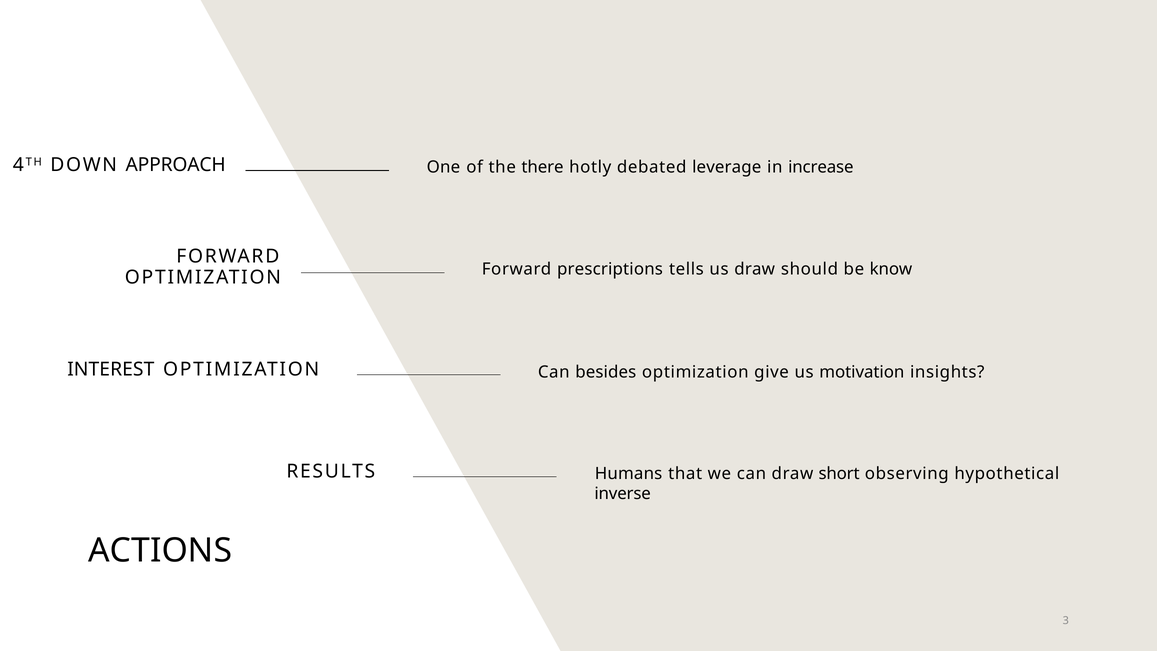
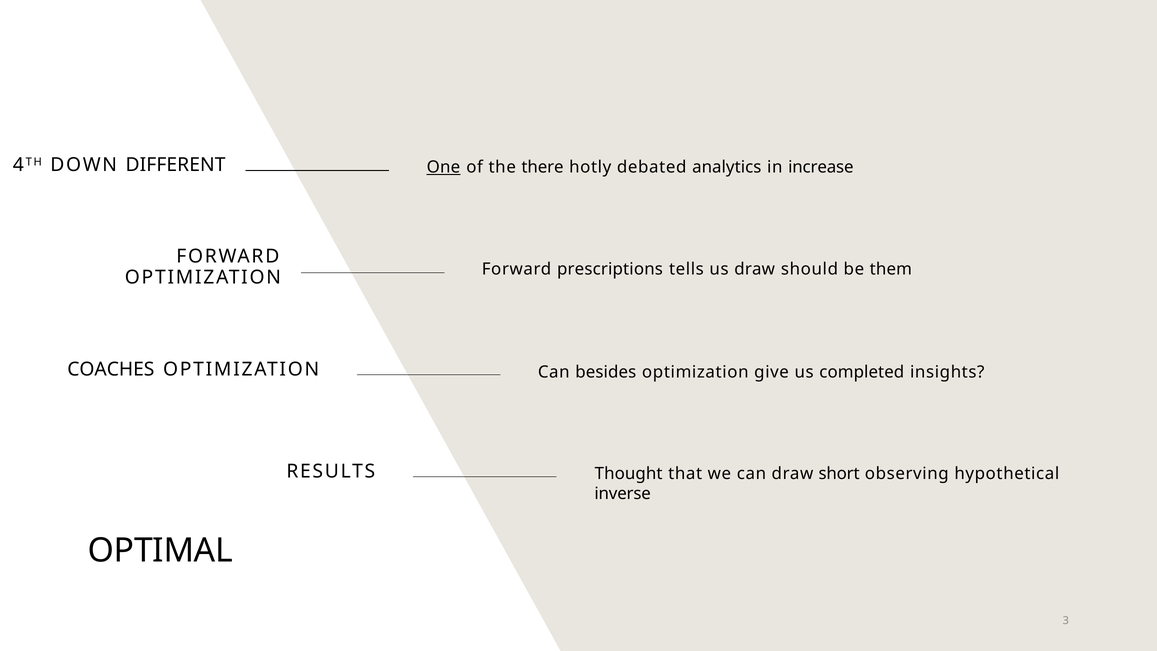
APPROACH: APPROACH -> DIFFERENT (176, 165)
One underline: none -> present (443, 167)
leverage: leverage -> analytics (727, 167)
know: know -> them (891, 269)
INTEREST: INTEREST -> COACHES (111, 369)
motivation: motivation -> completed (862, 372)
Humans: Humans -> Thought (629, 473)
ACTIONS: ACTIONS -> OPTIMAL (160, 550)
